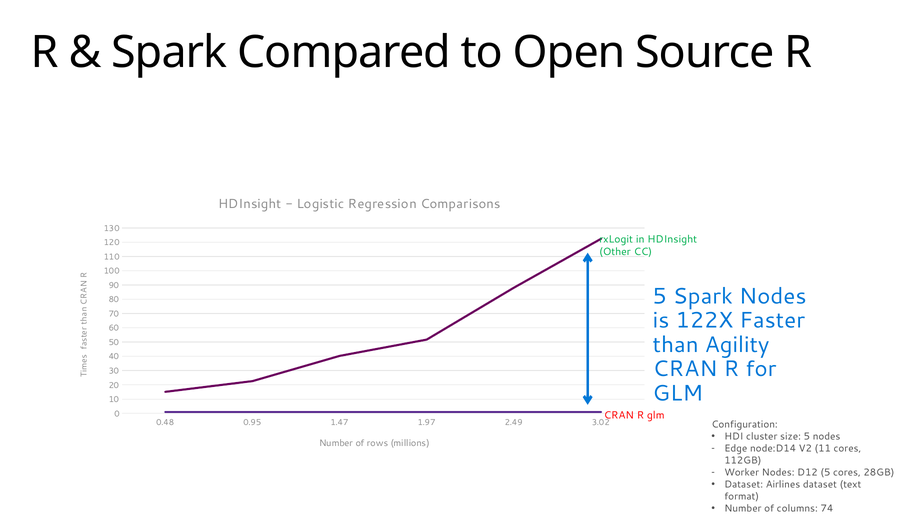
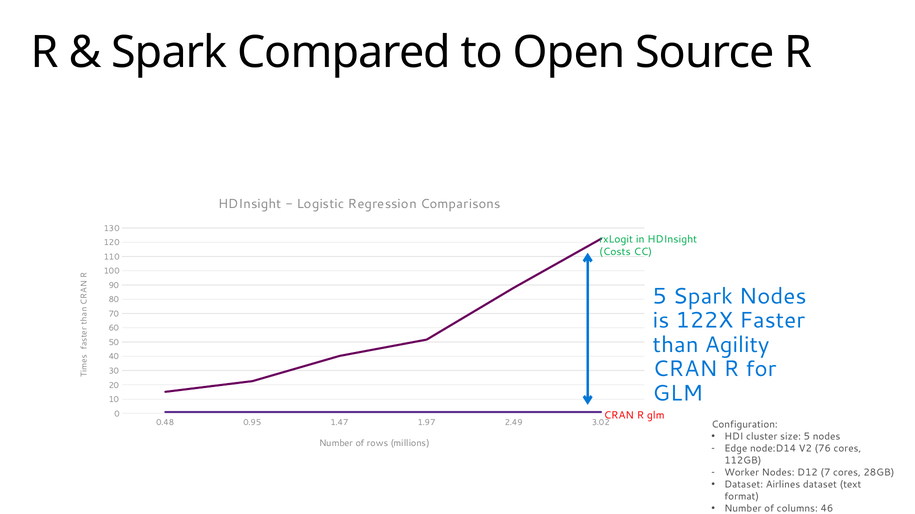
Other: Other -> Costs (615, 252)
11: 11 -> 76 (823, 449)
D12 5: 5 -> 7 (825, 473)
74: 74 -> 46 (827, 509)
